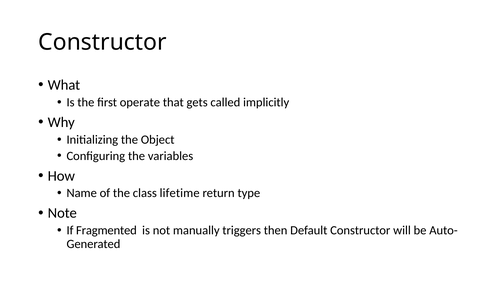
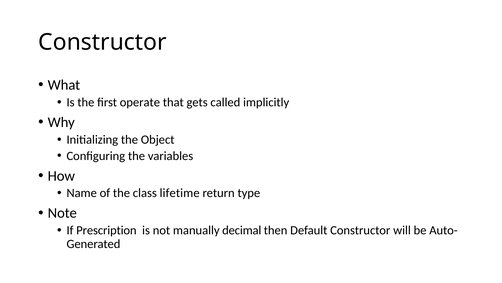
Fragmented: Fragmented -> Prescription (106, 230)
triggers: triggers -> decimal (242, 230)
